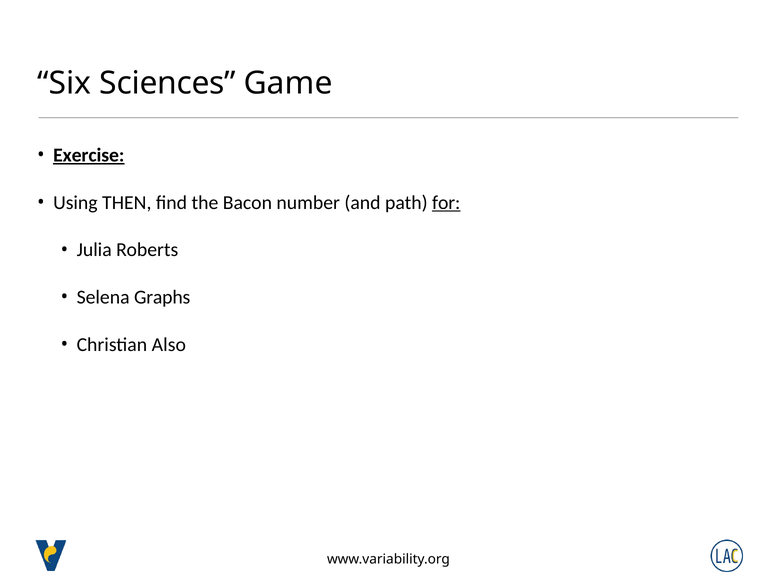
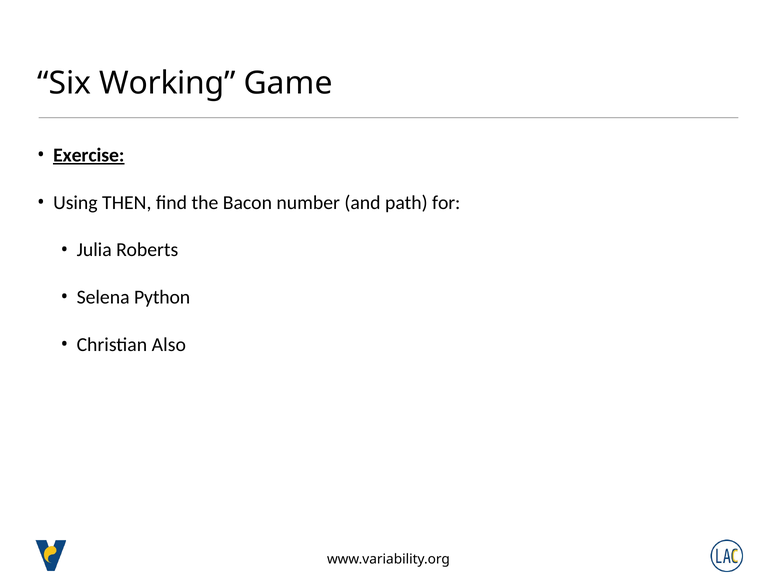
Sciences: Sciences -> Working (168, 83)
for underline: present -> none (446, 202)
Graphs: Graphs -> Python (162, 297)
